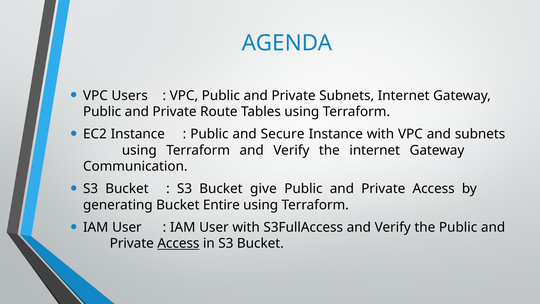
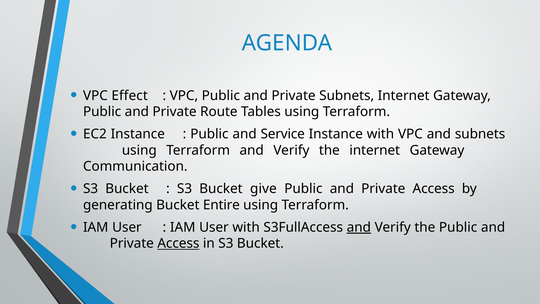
Users: Users -> Effect (130, 96)
Secure: Secure -> Service (283, 134)
and underline: none -> present (359, 227)
